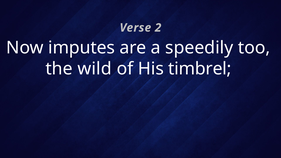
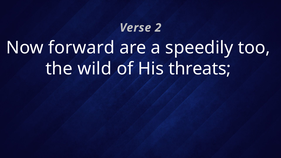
imputes: imputes -> forward (81, 48)
timbrel: timbrel -> threats (200, 69)
